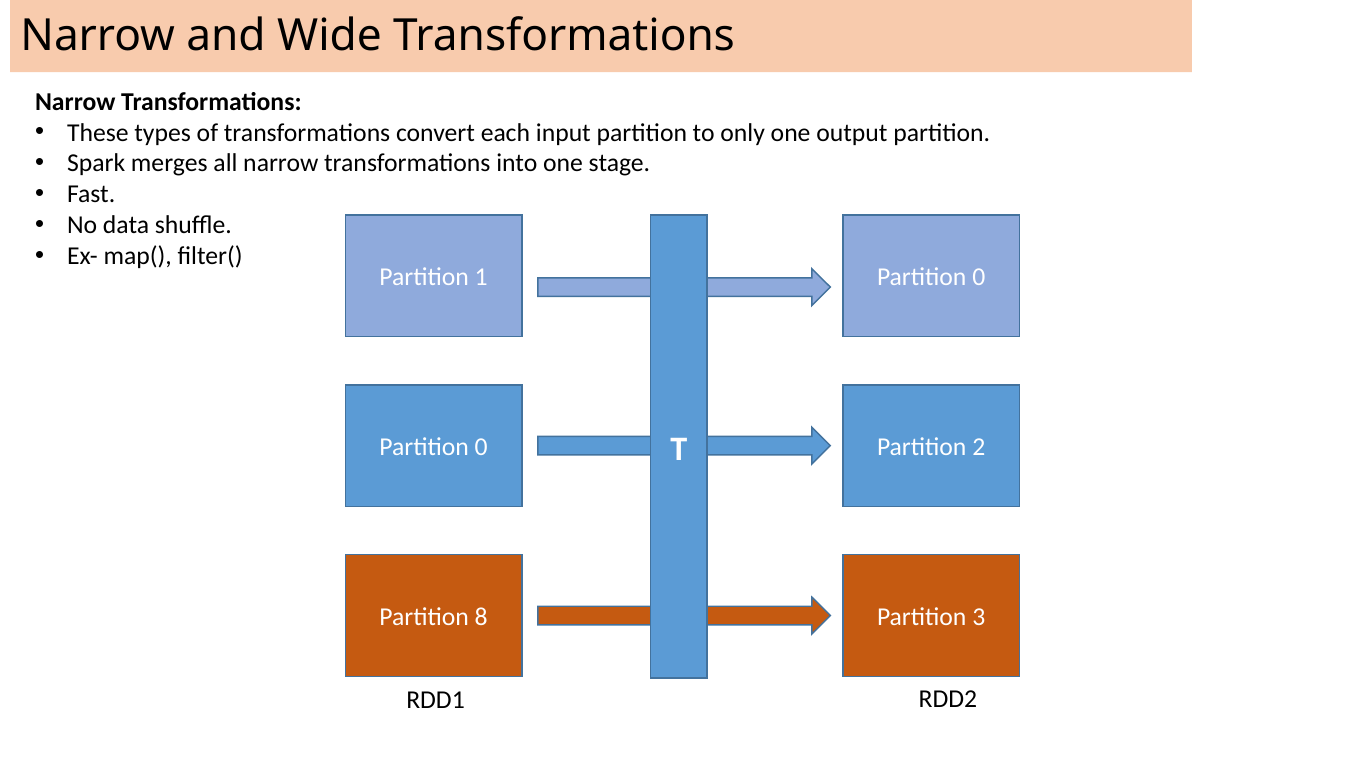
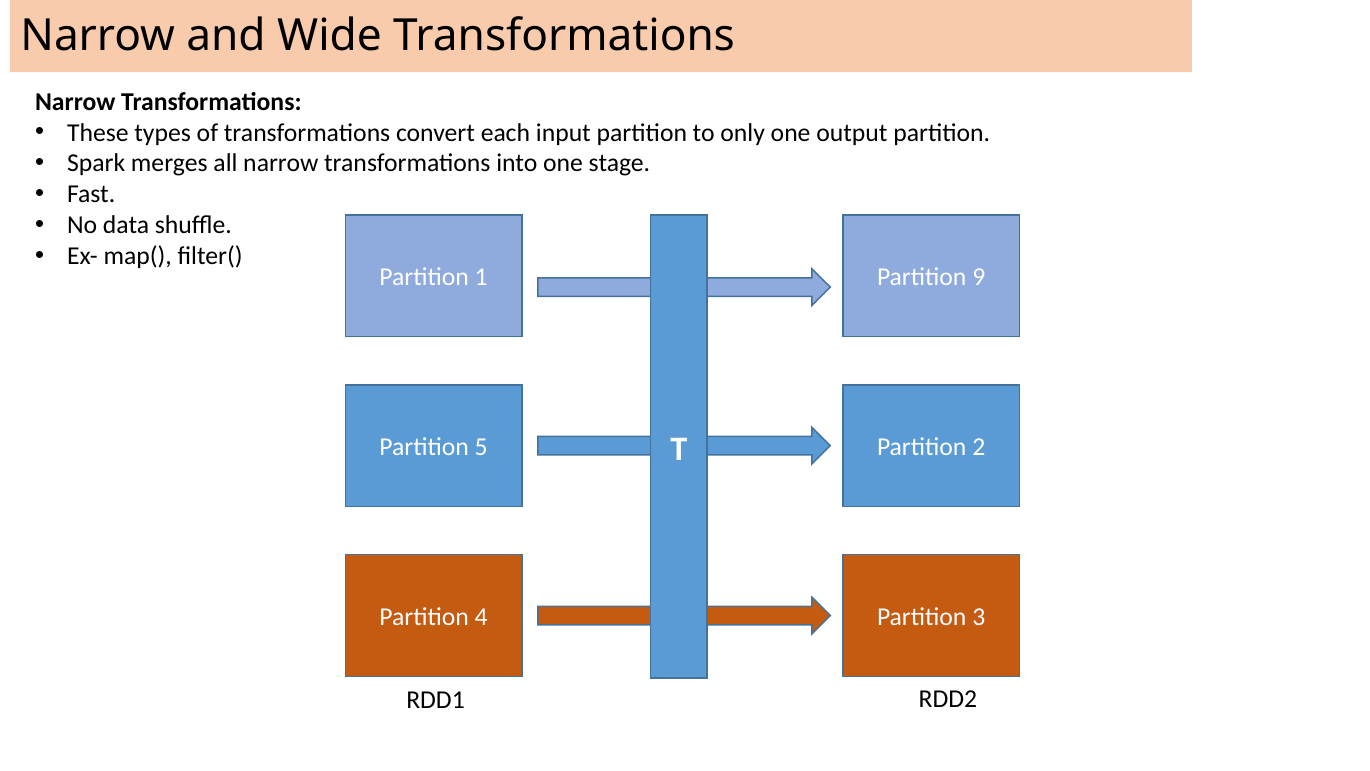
0: 0 -> 9 (979, 277)
0: 0 -> 5 (481, 447)
8: 8 -> 4 (481, 617)
